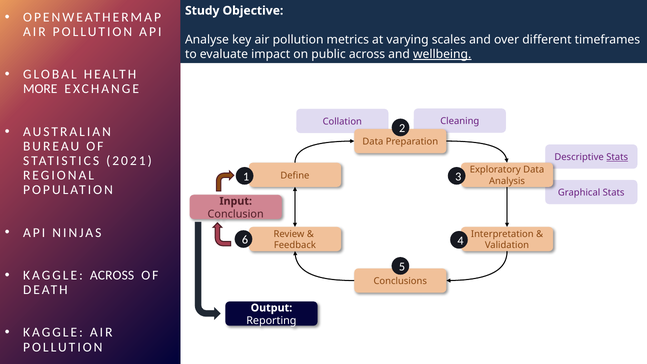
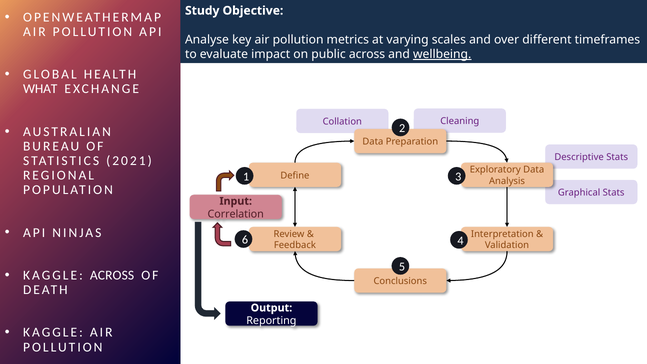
MORE: MORE -> WHAT (40, 89)
Stats underline: present -> none (617, 157)
Conclusion: Conclusion -> Correlation (236, 214)
